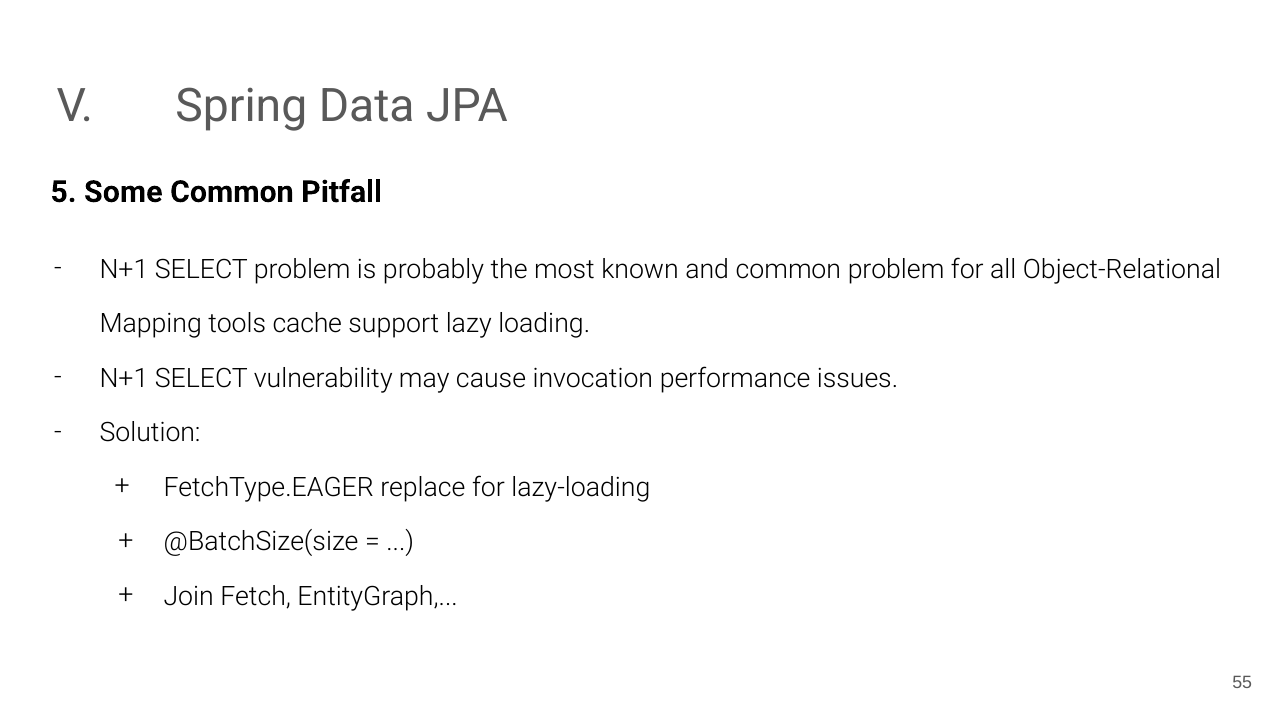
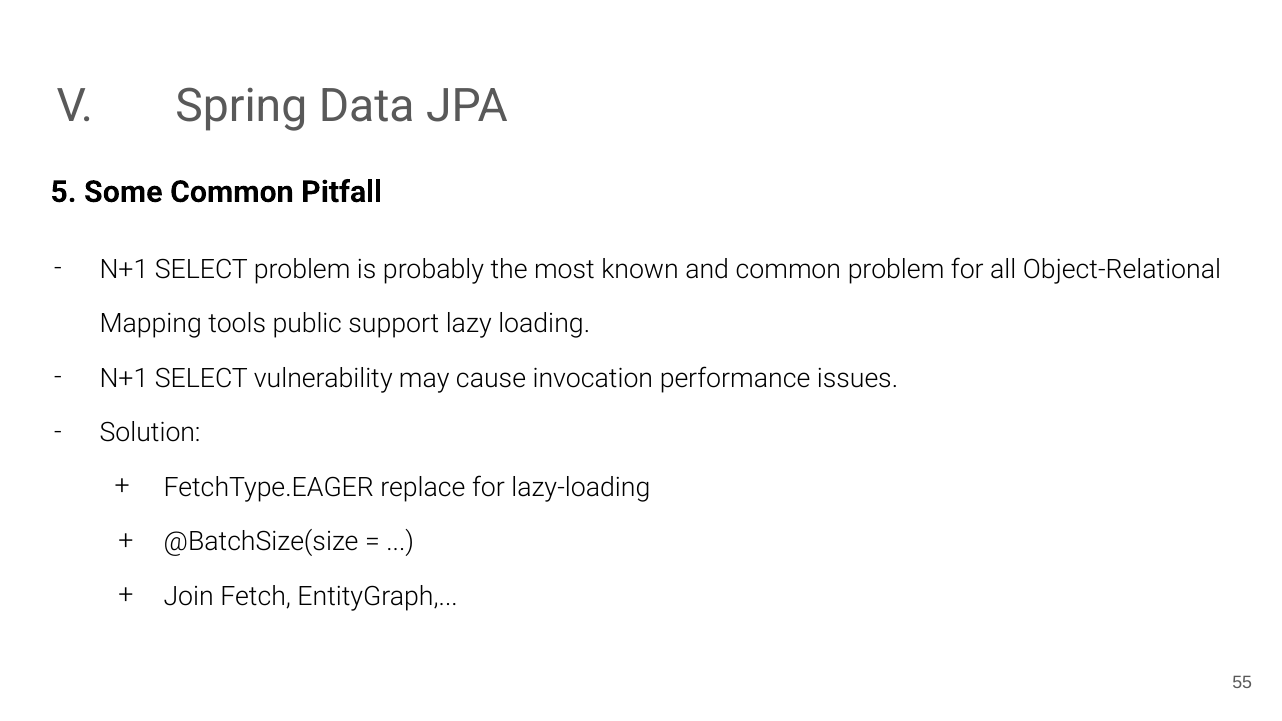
cache: cache -> public (307, 324)
